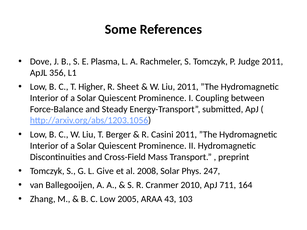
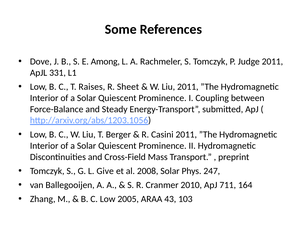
Plasma: Plasma -> Among (105, 62)
356: 356 -> 331 (58, 73)
Higher: Higher -> Raises (92, 87)
